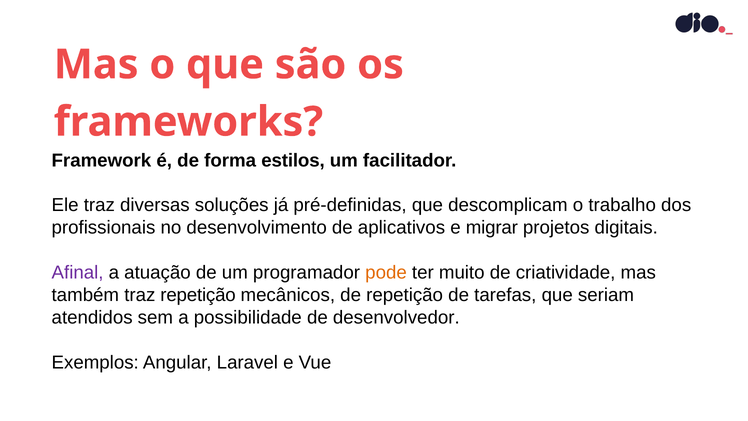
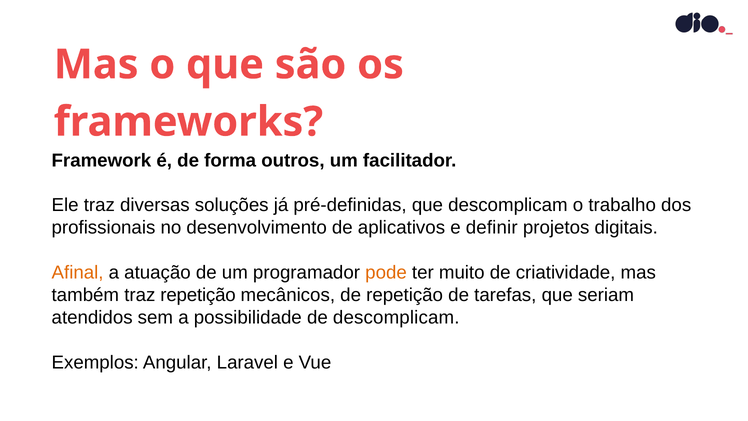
estilos: estilos -> outros (293, 160)
migrar: migrar -> definir (492, 228)
Afinal colour: purple -> orange (78, 272)
de desenvolvedor: desenvolvedor -> descomplicam (396, 317)
